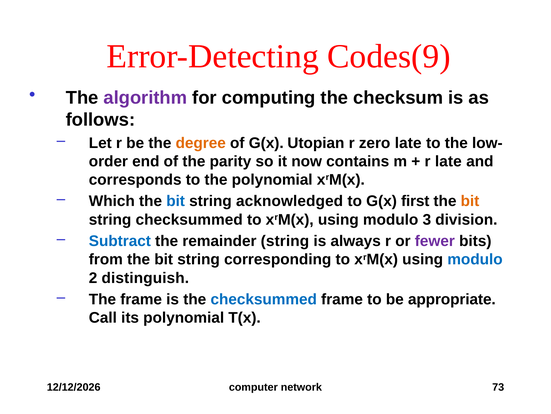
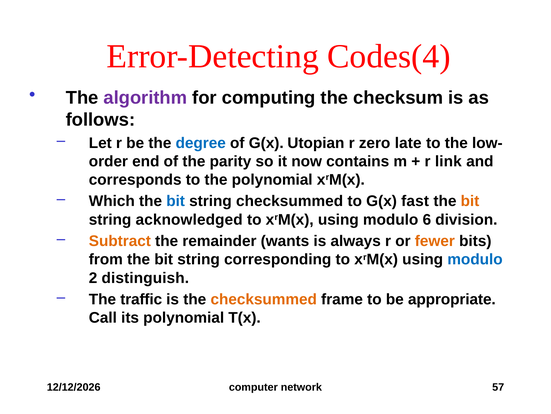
Codes(9: Codes(9 -> Codes(4 (389, 56)
degree colour: orange -> blue (201, 143)
r late: late -> link (448, 161)
string acknowledged: acknowledged -> checksummed (290, 201)
first: first -> fast (415, 201)
string checksummed: checksummed -> acknowledged (189, 219)
3: 3 -> 6 (427, 219)
Subtract colour: blue -> orange (120, 241)
remainder string: string -> wants (285, 241)
fewer colour: purple -> orange (435, 241)
The frame: frame -> traffic (141, 299)
checksummed colour: blue -> orange (264, 299)
73: 73 -> 57 (498, 386)
